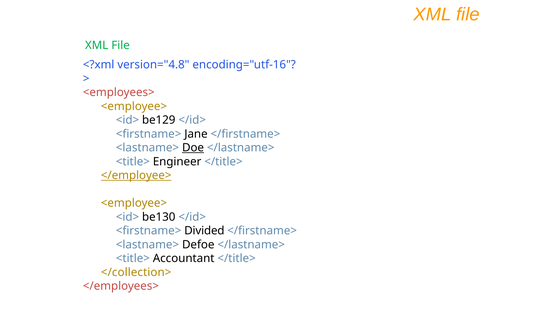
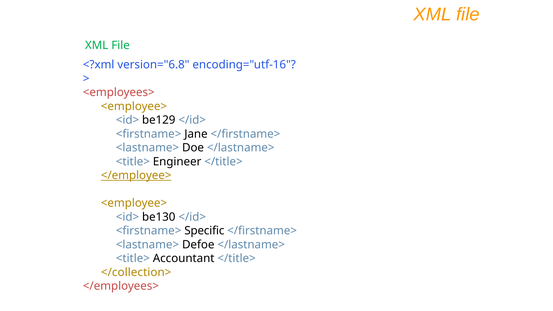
version="4.8: version="4.8 -> version="6.8 (153, 65)
Doe underline: present -> none (193, 148)
Divided: Divided -> Specific (204, 231)
